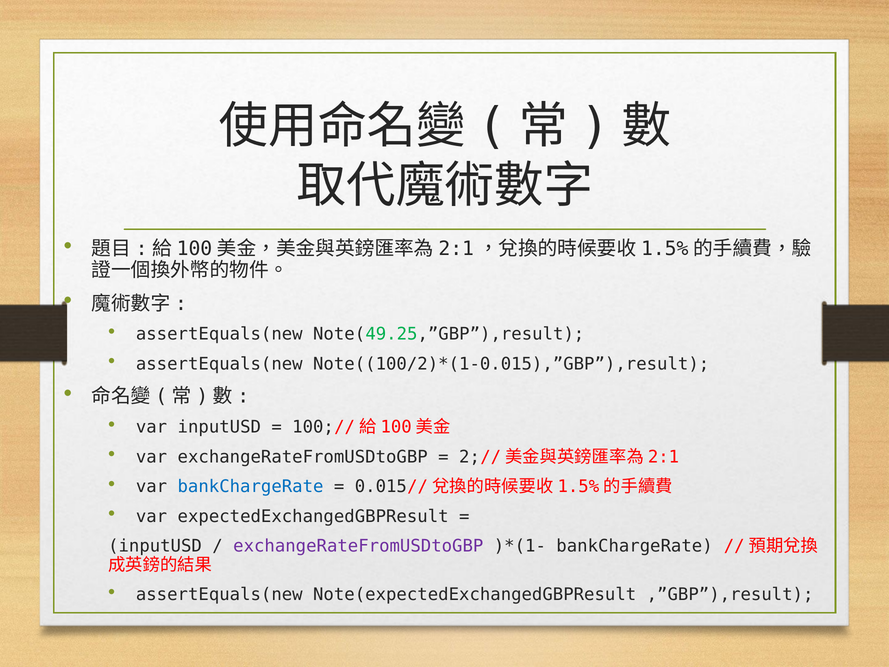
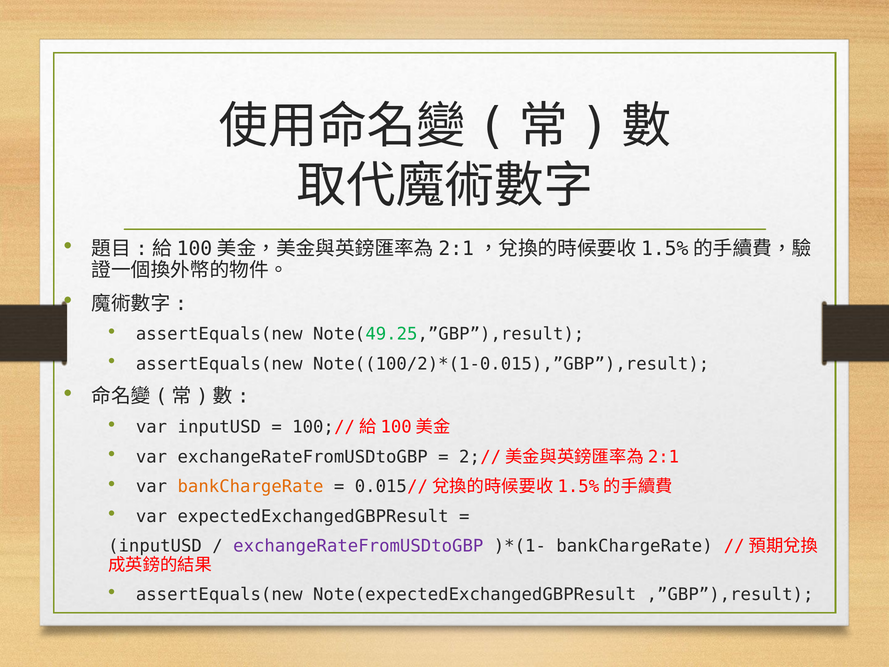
bankChargeRate colour: blue -> orange (251, 486)
